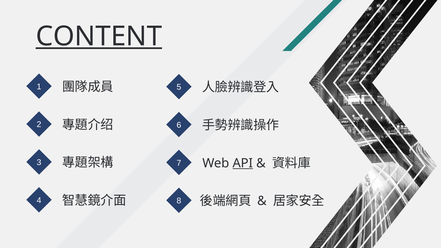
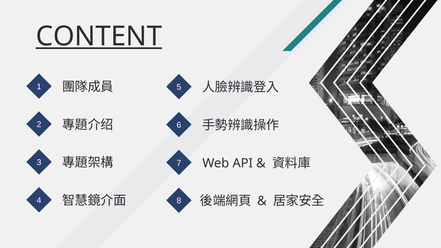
API underline: present -> none (243, 163)
